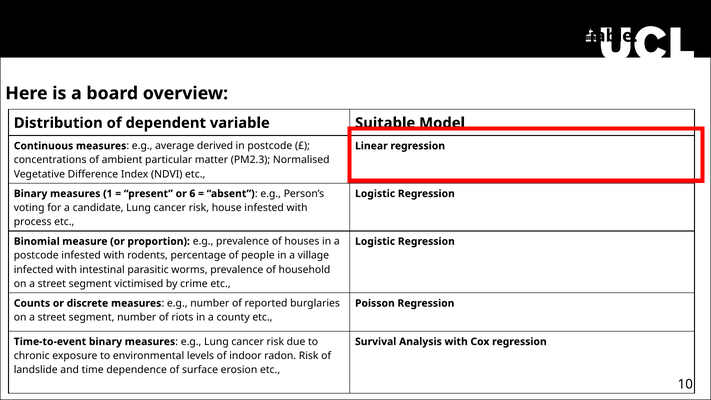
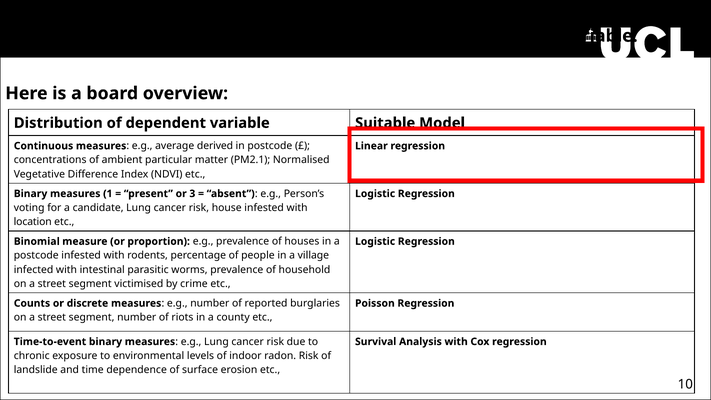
PM2.3: PM2.3 -> PM2.1 (251, 160)
6: 6 -> 3 (192, 194)
process: process -> location (33, 222)
